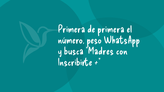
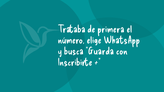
Primera: Primera -> Trataba (72, 29)
peso: peso -> elige (94, 40)
Madres: Madres -> Guarda (100, 51)
